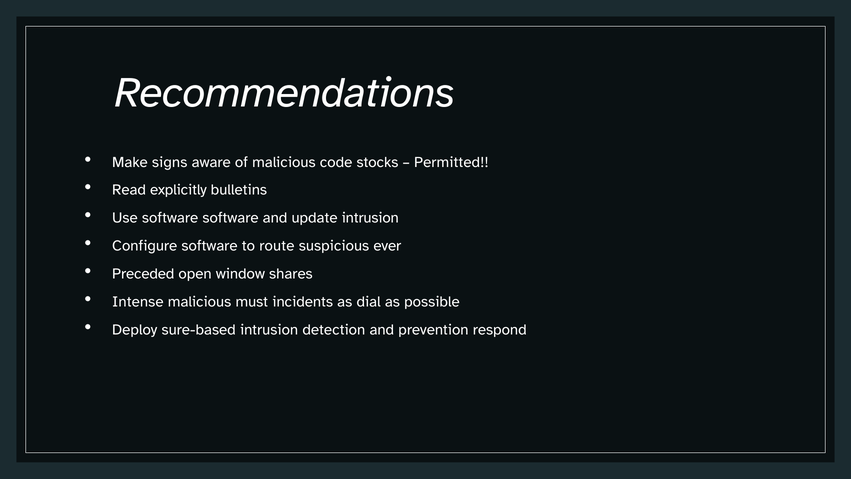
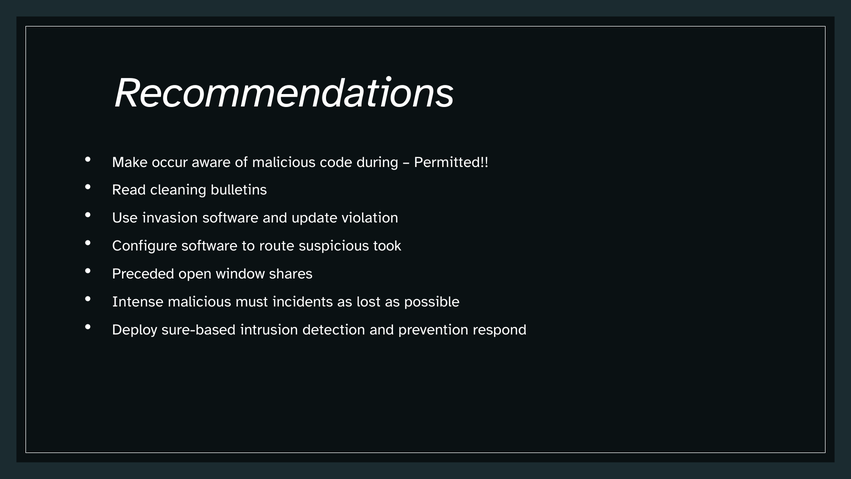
signs: signs -> occur (170, 162)
stocks: stocks -> during (378, 162)
explicitly: explicitly -> cleaning (178, 190)
Use software: software -> invasion (170, 218)
update intrusion: intrusion -> violation (370, 218)
ever: ever -> took (387, 246)
dial: dial -> lost (369, 302)
